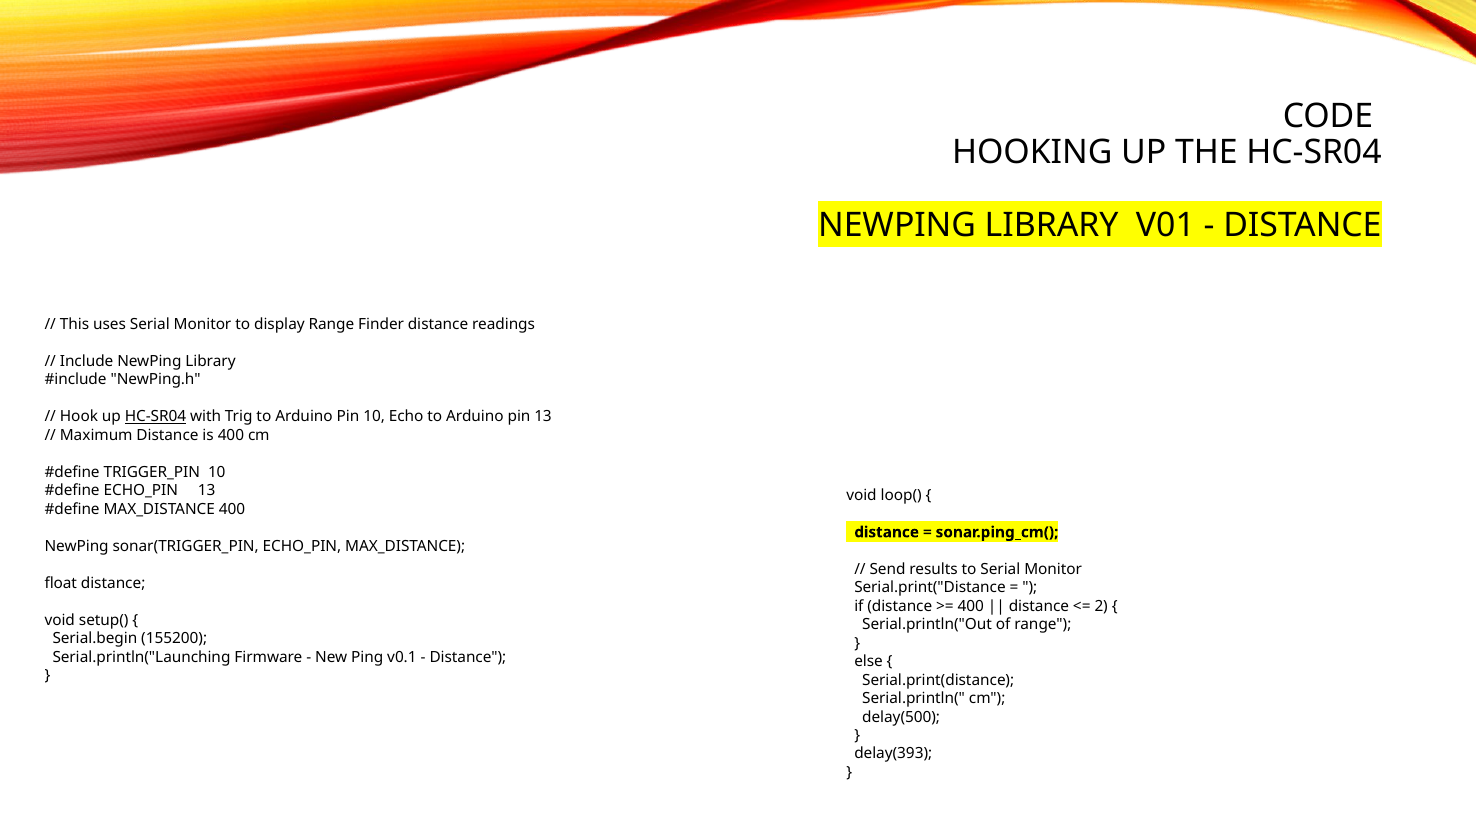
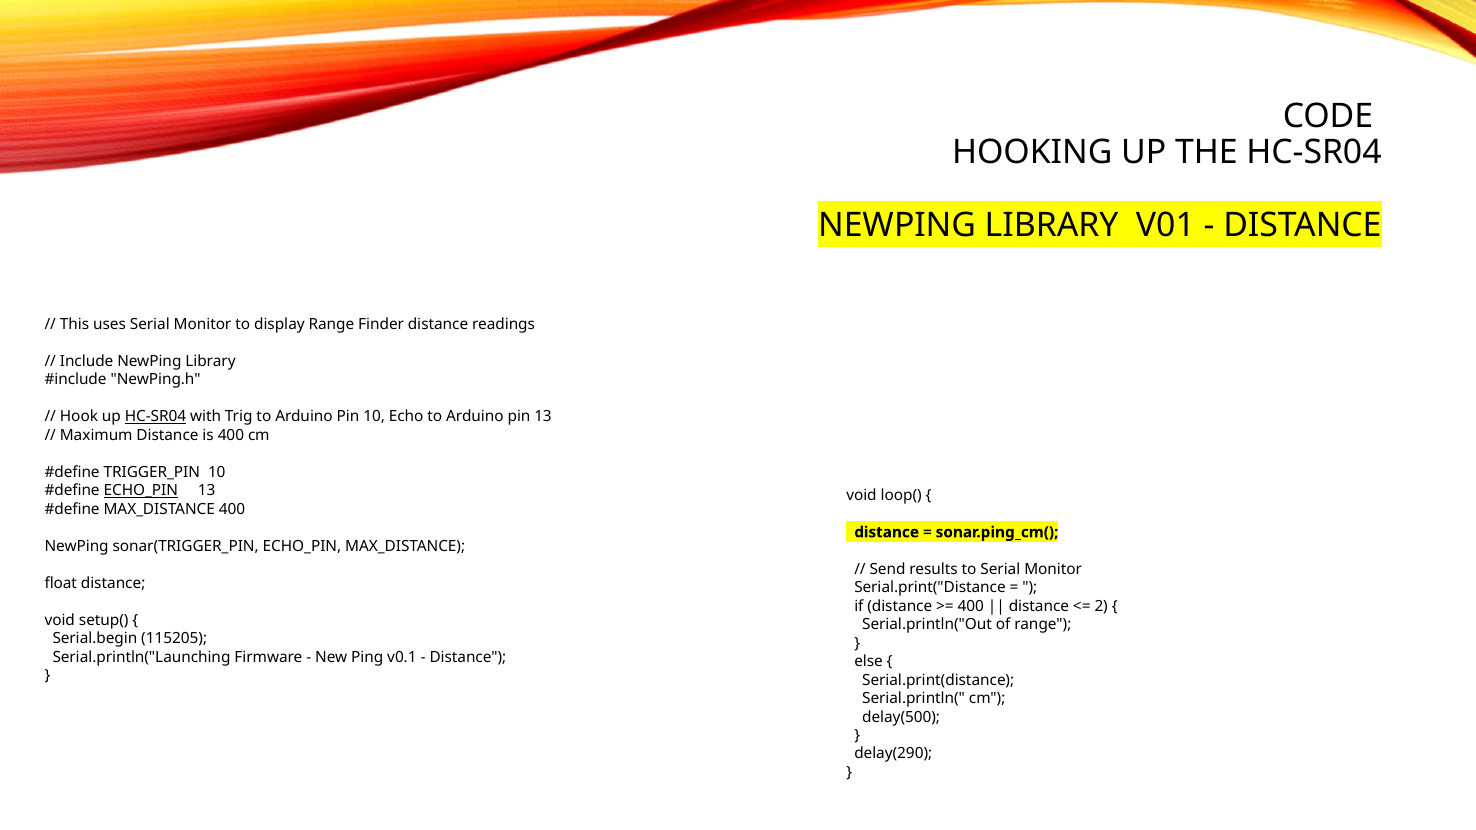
ECHO_PIN underline: none -> present (141, 491)
155200: 155200 -> 115205 (174, 639)
delay(393: delay(393 -> delay(290 (893, 754)
